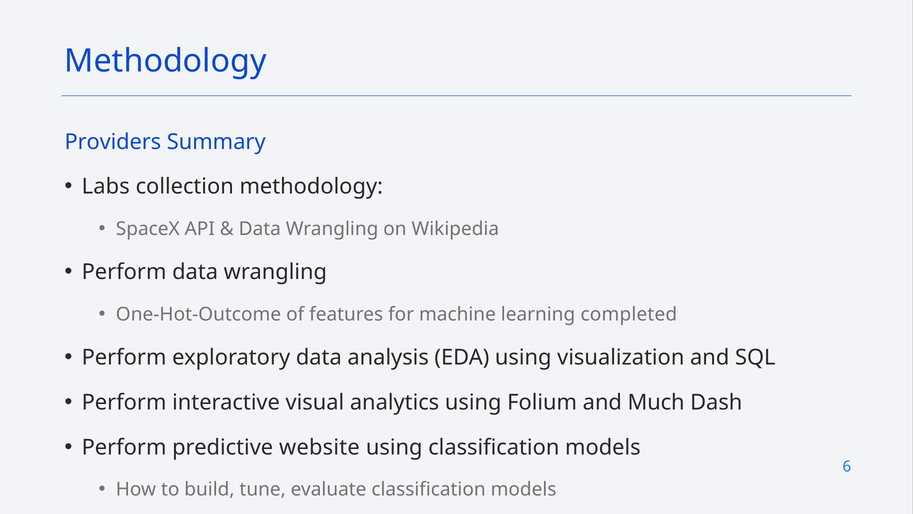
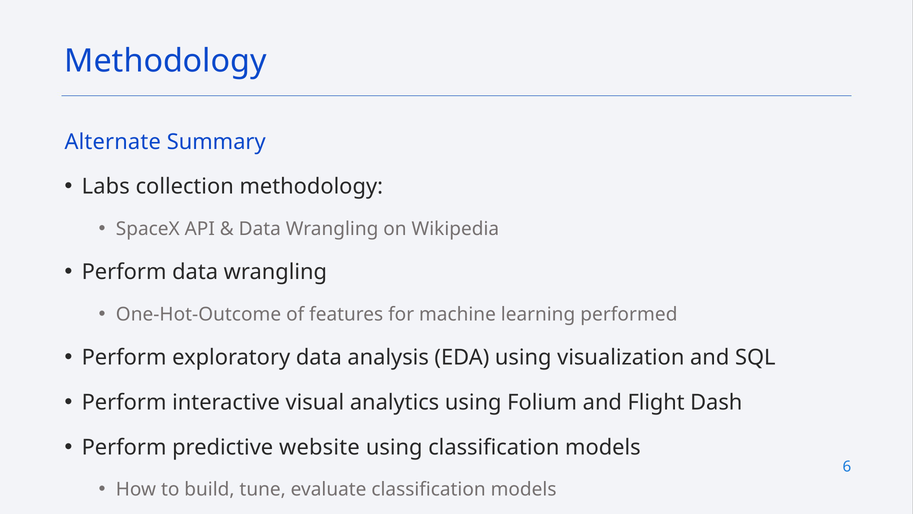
Providers: Providers -> Alternate (113, 142)
completed: completed -> performed (629, 314)
Much: Much -> Flight (656, 402)
